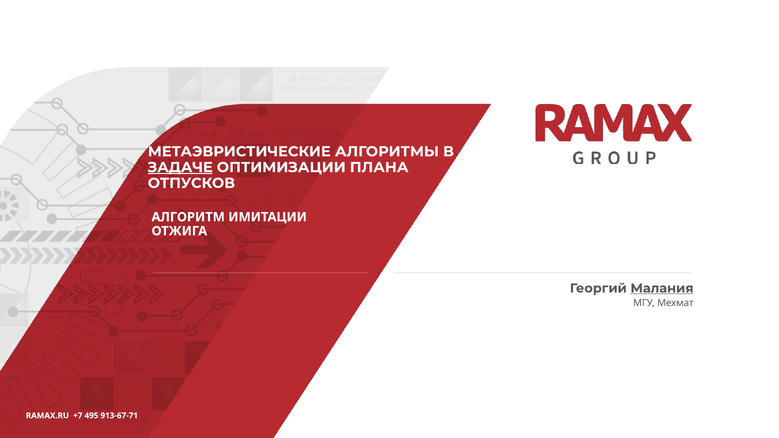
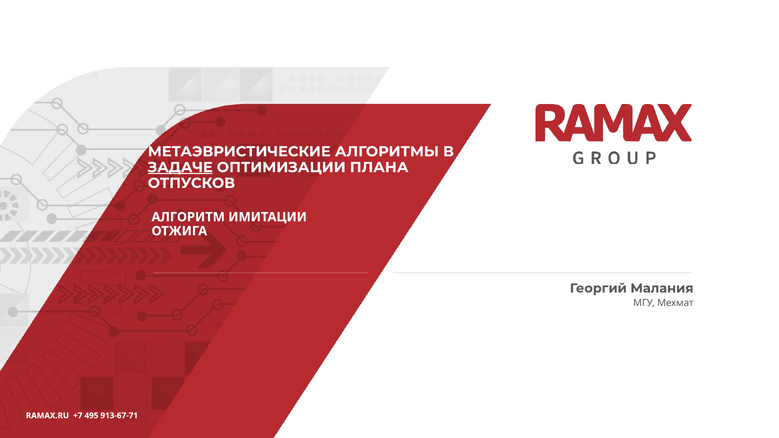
Малания underline: present -> none (662, 288)
